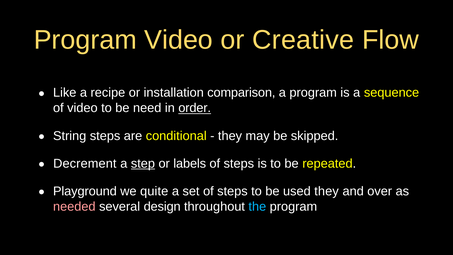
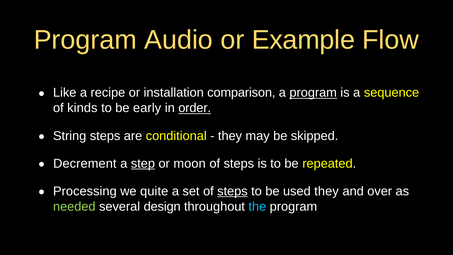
Program Video: Video -> Audio (179, 40)
Creative: Creative -> Example (303, 40)
program underline: none -> present (313, 93)
of video: video -> kinds (82, 108)
need: need -> early (147, 108)
labels: labels -> moon (190, 163)
Playground: Playground -> Processing (85, 191)
steps underline: none -> present (232, 191)
needed colour: pink -> light green (74, 206)
